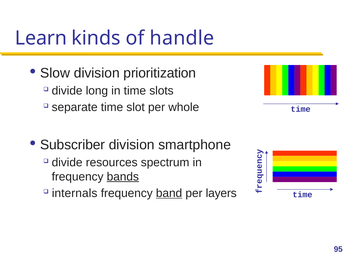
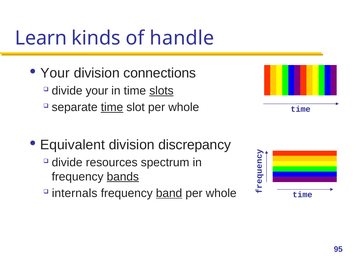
Slow: Slow -> Your (55, 73)
prioritization: prioritization -> connections (160, 73)
divide long: long -> your (97, 91)
slots underline: none -> present (161, 91)
time underline: none -> present (112, 107)
Subscriber: Subscriber -> Equivalent (72, 145)
smartphone: smartphone -> discrepancy (195, 145)
layers: layers -> whole (221, 193)
